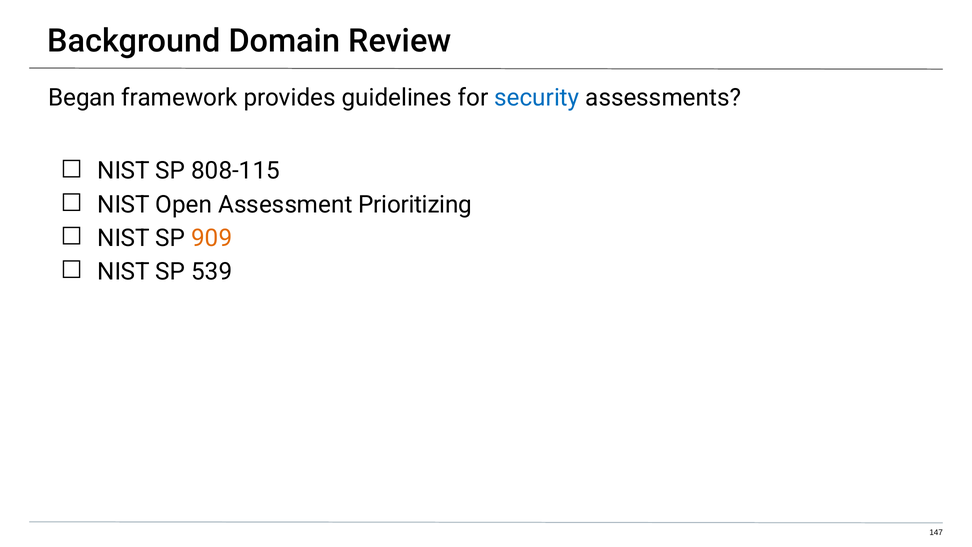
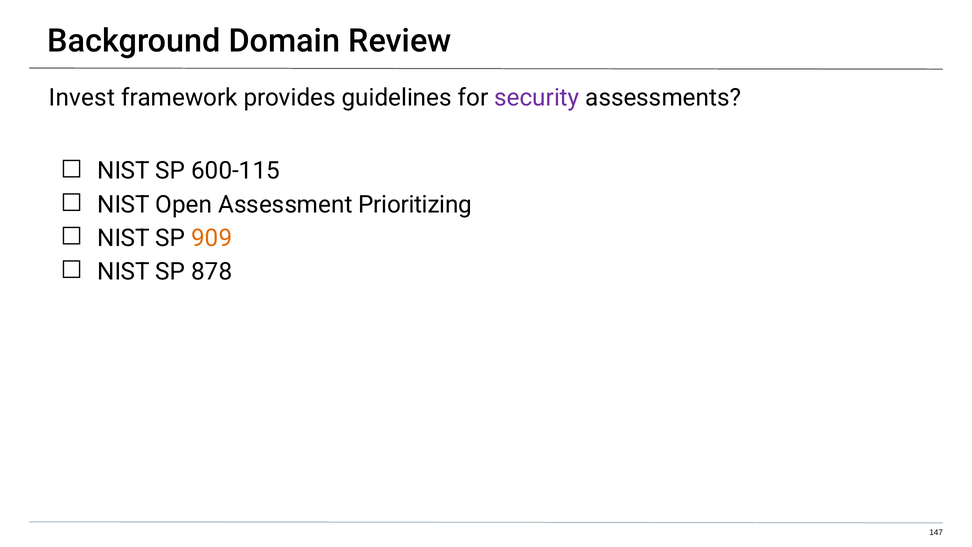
Began: Began -> Invest (82, 98)
security colour: blue -> purple (537, 98)
808-115: 808-115 -> 600-115 (236, 171)
539: 539 -> 878 (212, 271)
